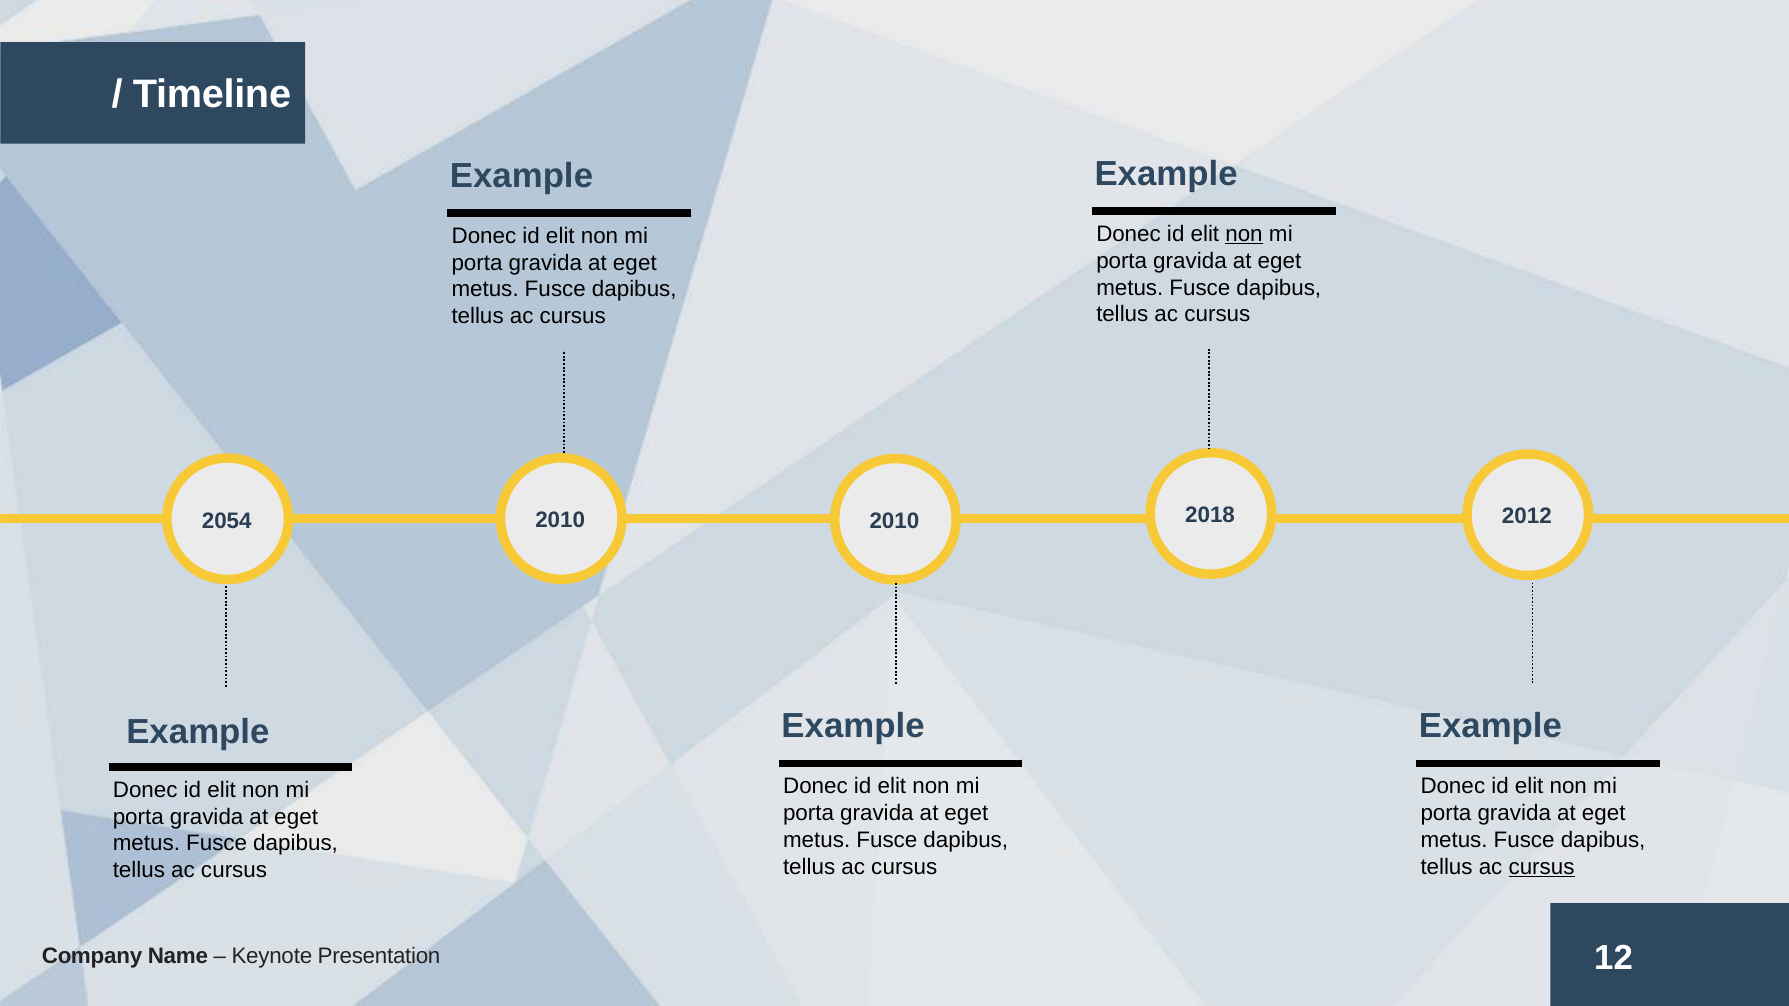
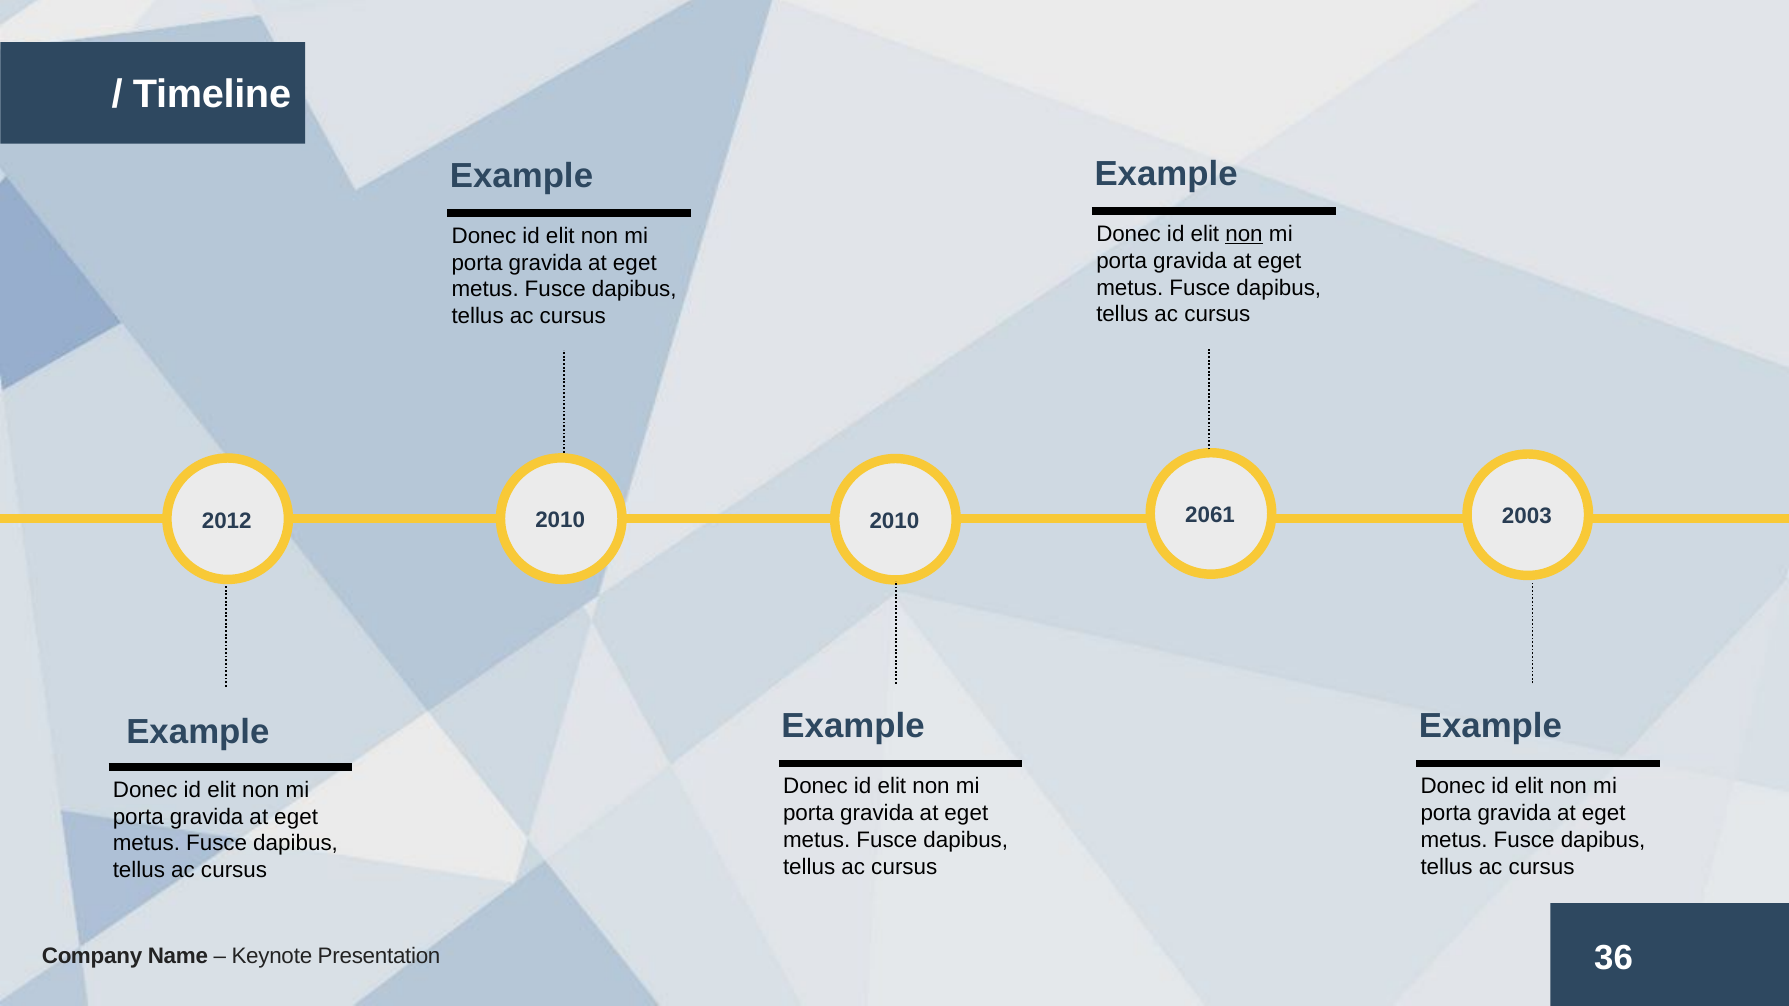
2018: 2018 -> 2061 (1210, 516)
2012: 2012 -> 2003 (1527, 517)
2054: 2054 -> 2012 (227, 521)
cursus underline: present -> none (1542, 867)
12: 12 -> 36 (1614, 958)
